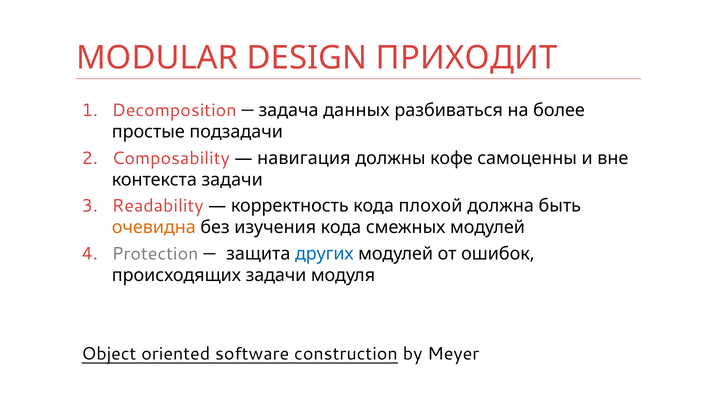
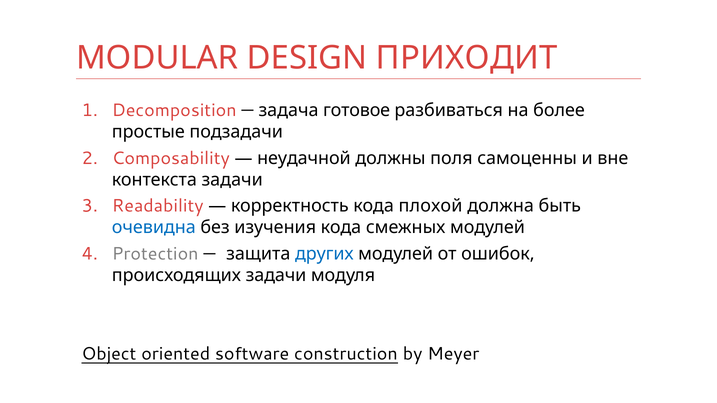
данных: данных -> готовое (357, 110)
навигация: навигация -> неудачной (304, 158)
кофе: кофе -> поля (451, 158)
очевидна colour: orange -> blue (154, 228)
